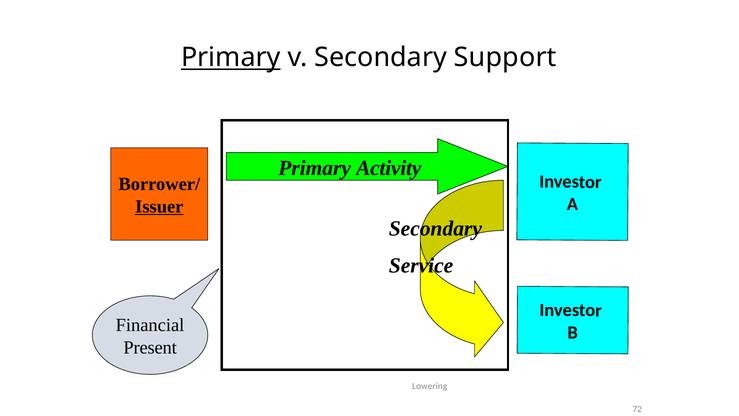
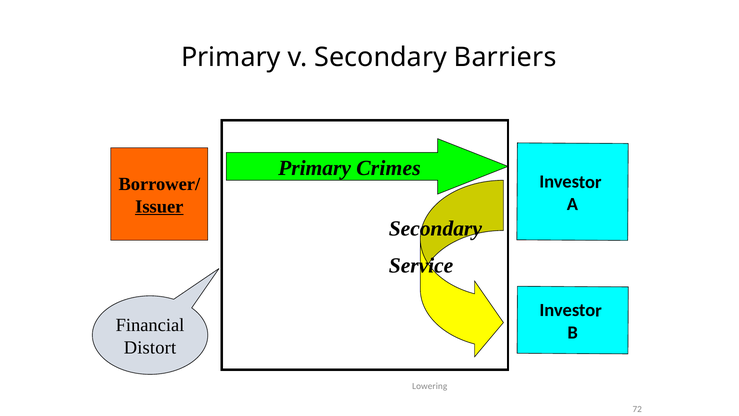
Primary underline: present -> none (231, 58)
Support: Support -> Barriers (505, 58)
Activity: Activity -> Crimes (389, 168)
Present: Present -> Distort (150, 347)
